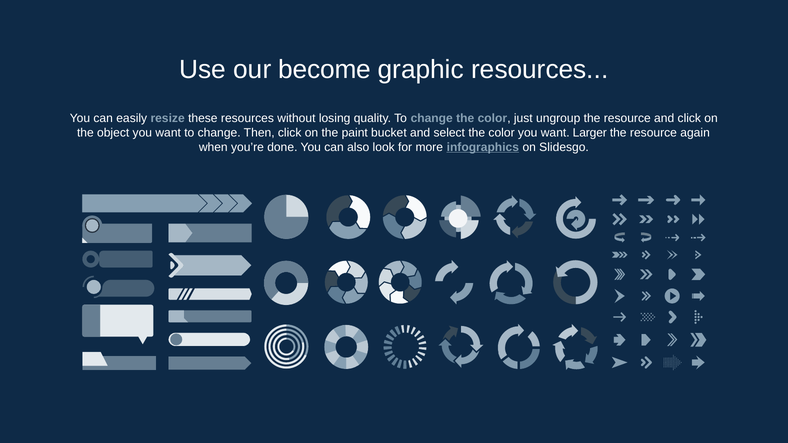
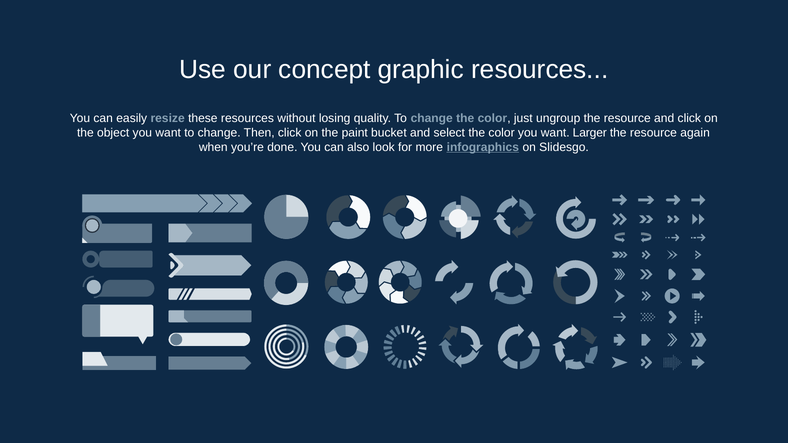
become: become -> concept (325, 70)
